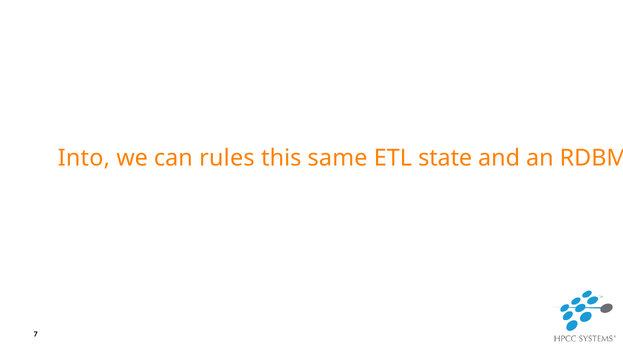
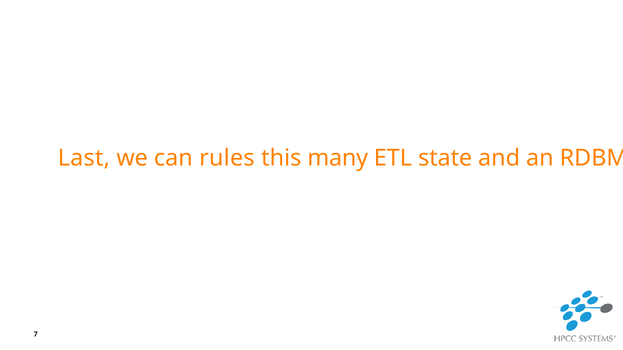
Into: Into -> Last (84, 158)
same: same -> many (338, 158)
